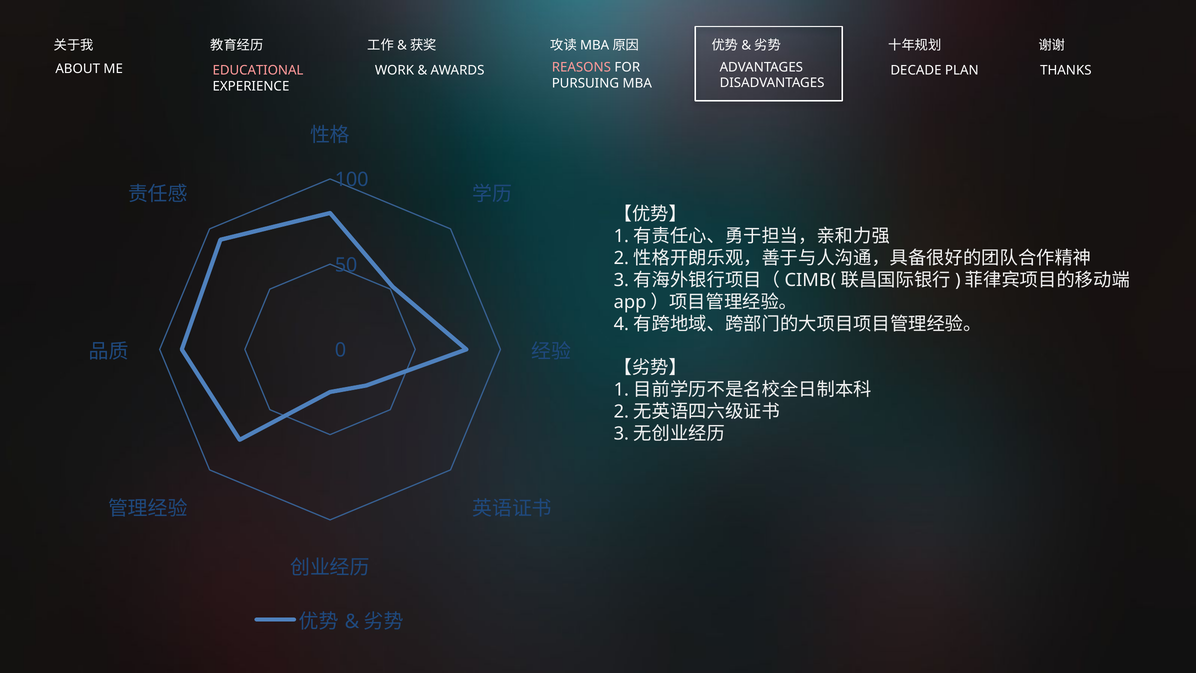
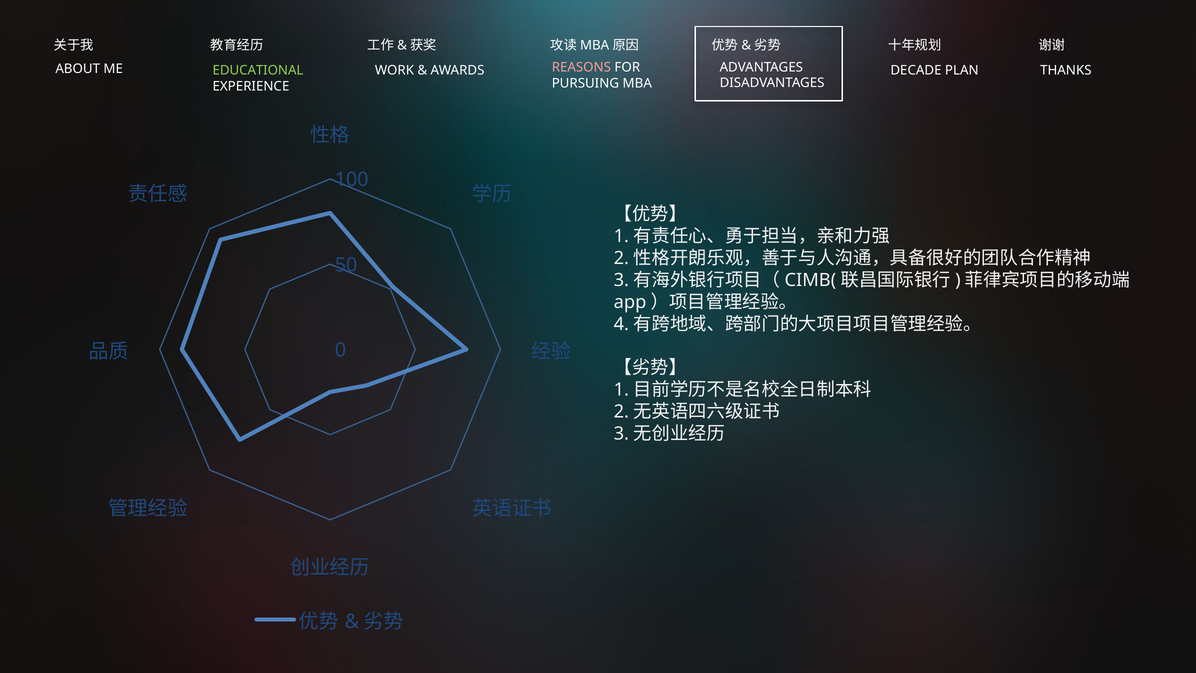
EDUCATIONAL colour: pink -> light green (258, 70)
